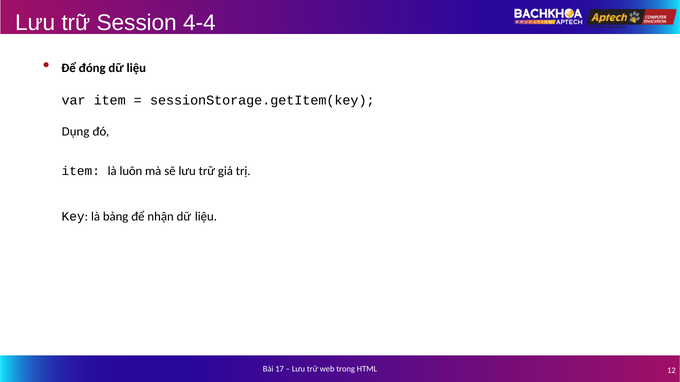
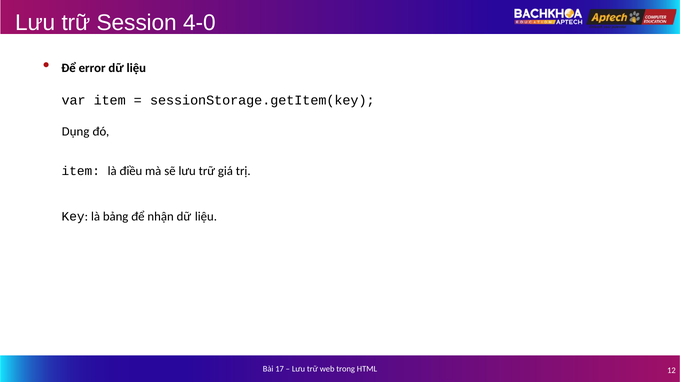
4-4: 4-4 -> 4-0 (200, 23)
đóng: đóng -> error (92, 68)
luôn: luôn -> điều (131, 171)
